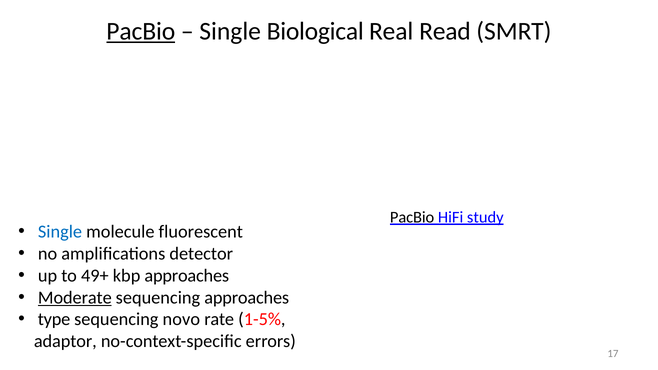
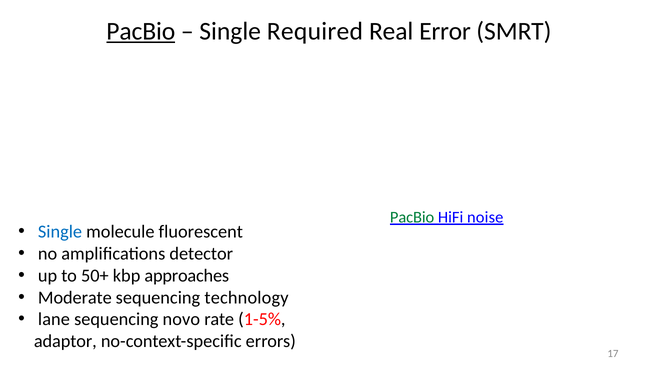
Biological: Biological -> Required (315, 31)
Read: Read -> Error (445, 31)
PacBio colour: black -> green (412, 217)
study: study -> noise (485, 217)
49+: 49+ -> 50+ (95, 276)
Moderate underline: present -> none (75, 298)
sequencing approaches: approaches -> technology (247, 298)
type: type -> lane (54, 320)
